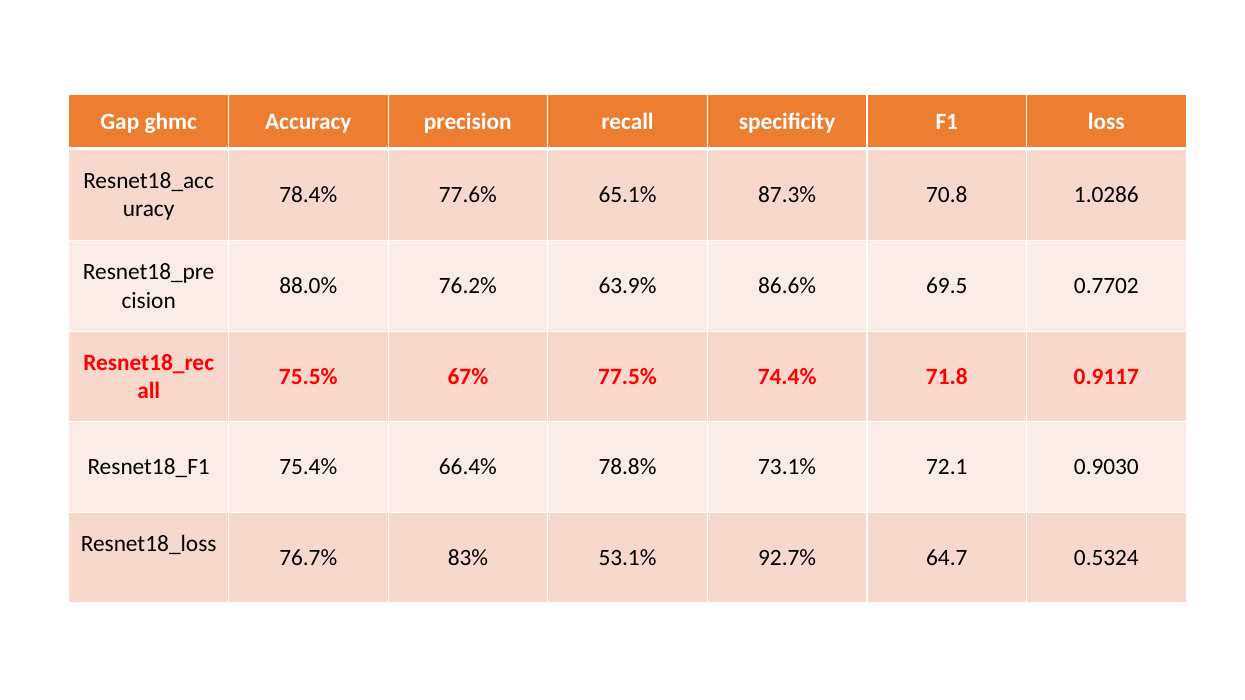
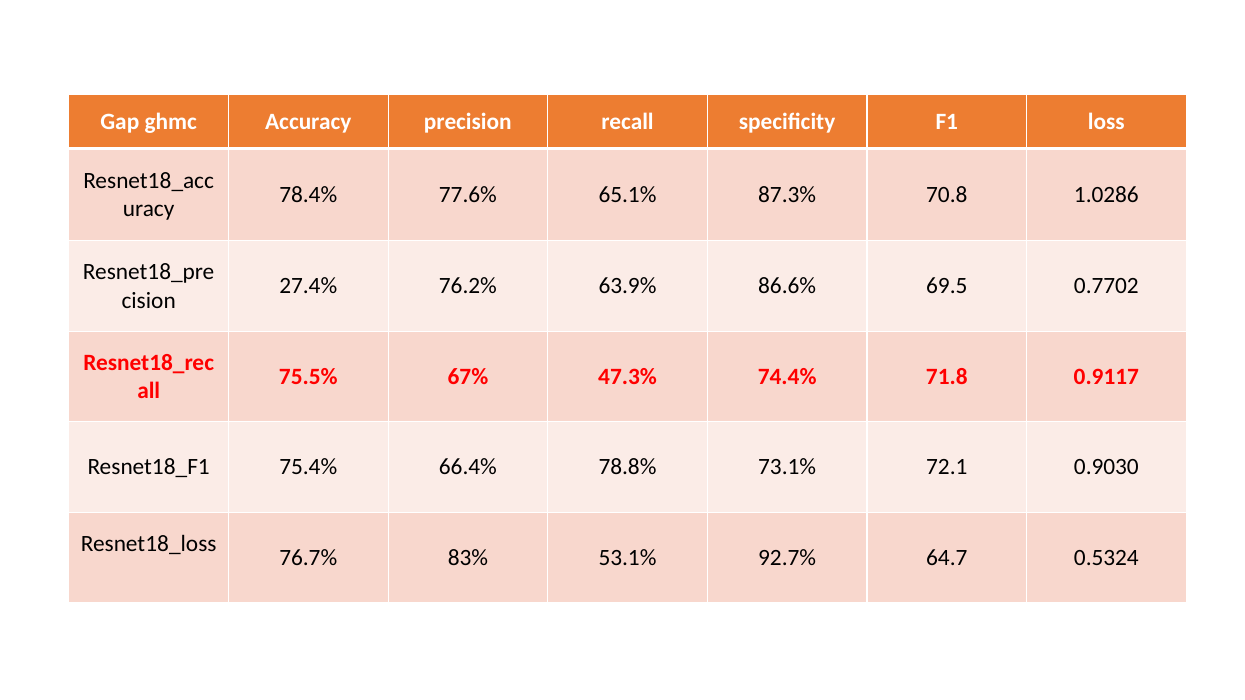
88.0%: 88.0% -> 27.4% (308, 286)
77.5%: 77.5% -> 47.3% (628, 377)
